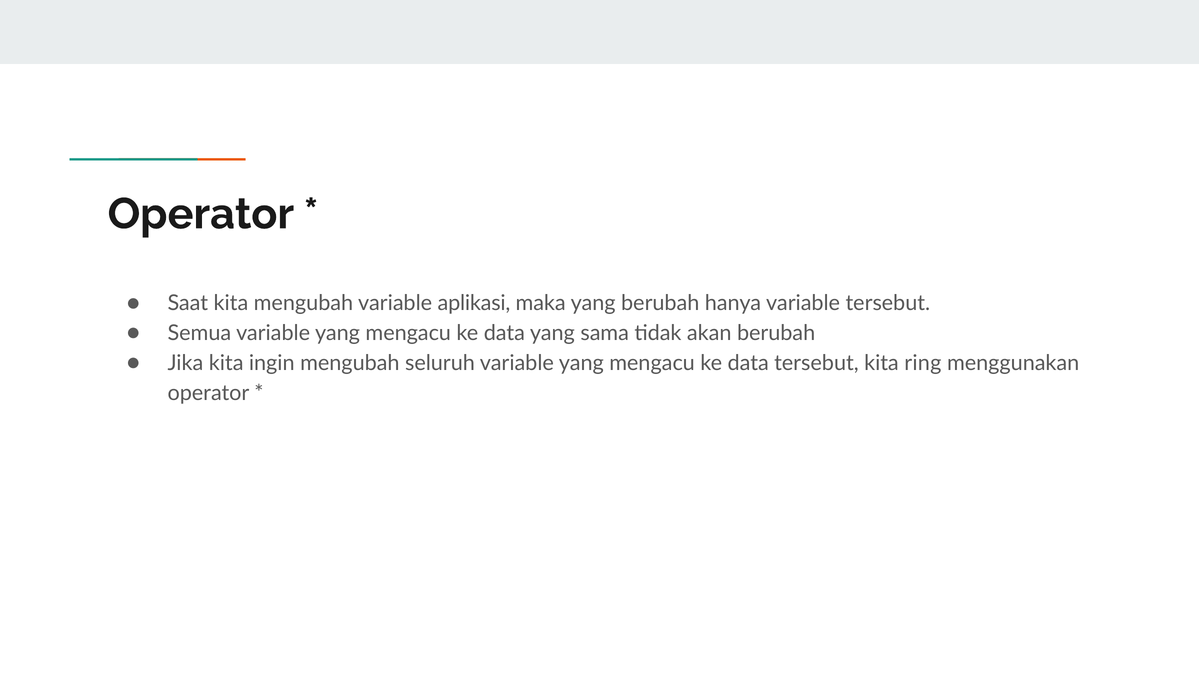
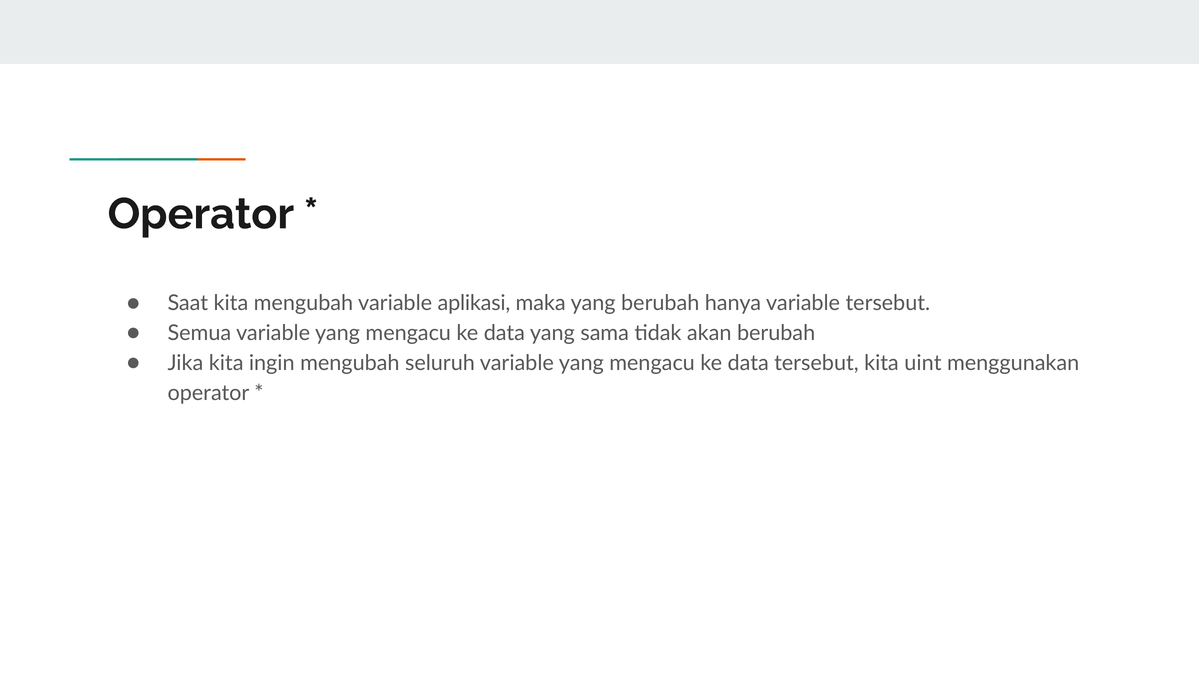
ring: ring -> uint (923, 363)
